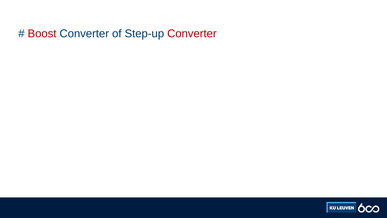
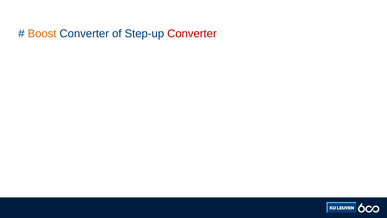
Boost colour: red -> orange (42, 34)
